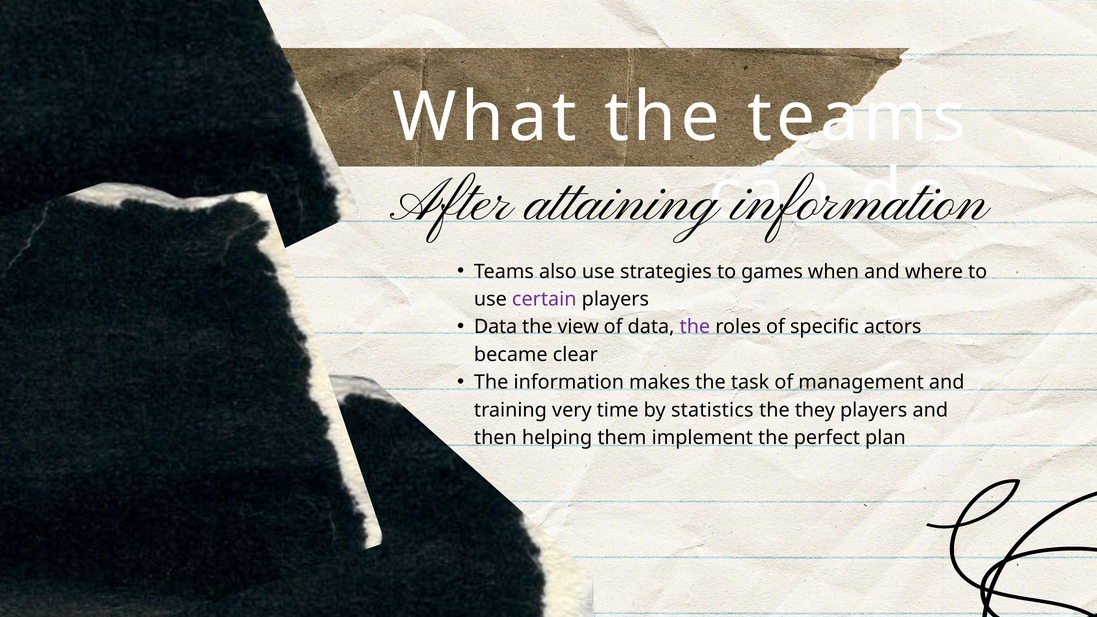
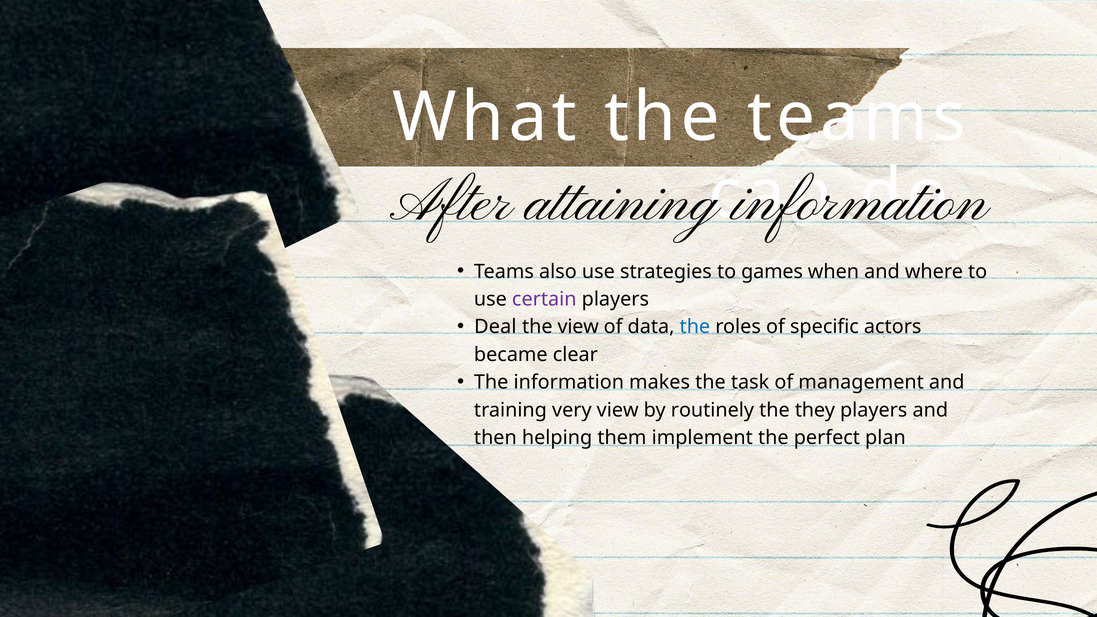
Data: Data -> Deal (495, 327)
the colour: purple -> blue (695, 327)
very time: time -> view (618, 410)
statistics: statistics -> routinely (712, 410)
